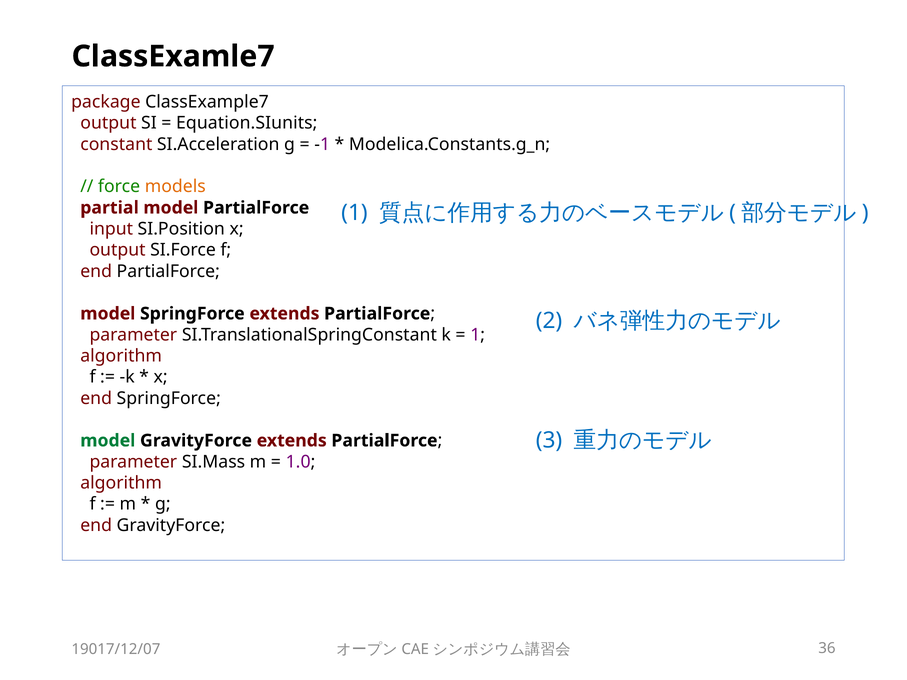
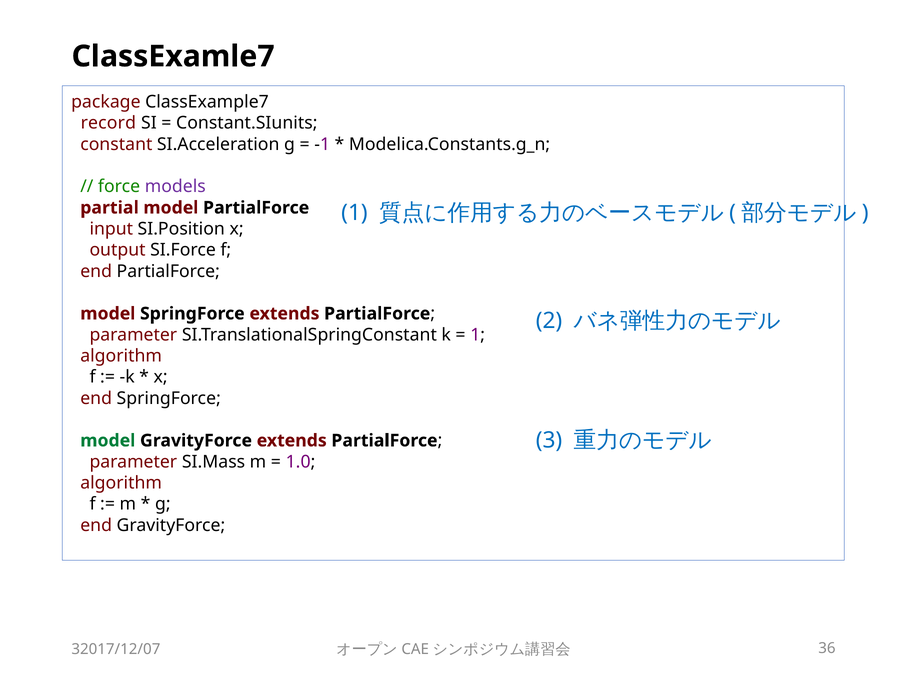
output: output -> record (108, 123)
Equation.SIunits: Equation.SIunits -> Constant.SIunits (247, 123)
models colour: orange -> purple (175, 187)
19017/12/07: 19017/12/07 -> 32017/12/07 (116, 650)
